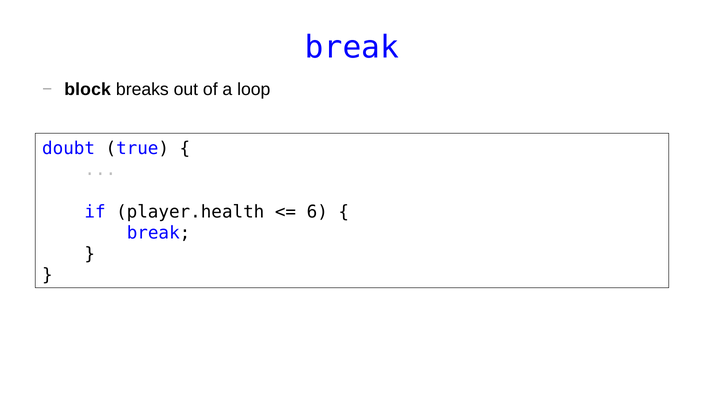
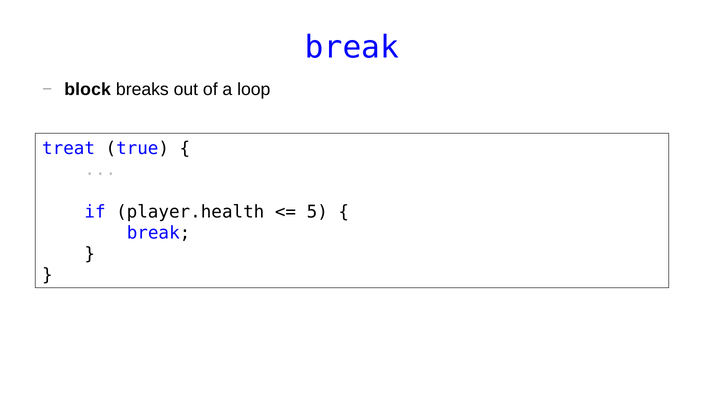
doubt: doubt -> treat (69, 148)
6: 6 -> 5 (317, 212)
